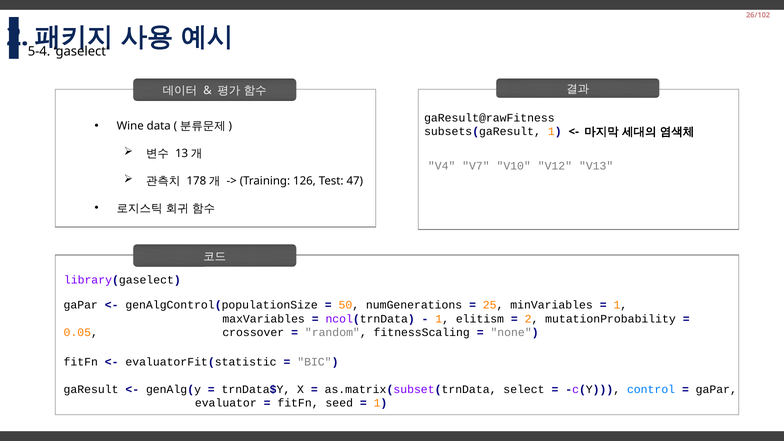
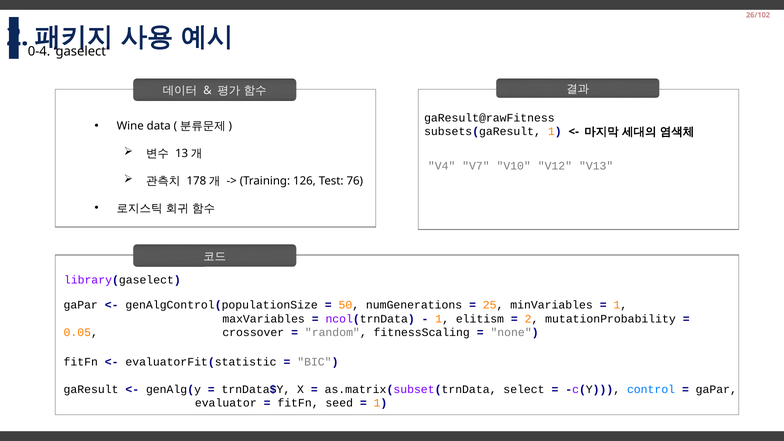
5-4: 5-4 -> 0-4 (39, 52)
47: 47 -> 76 (355, 181)
